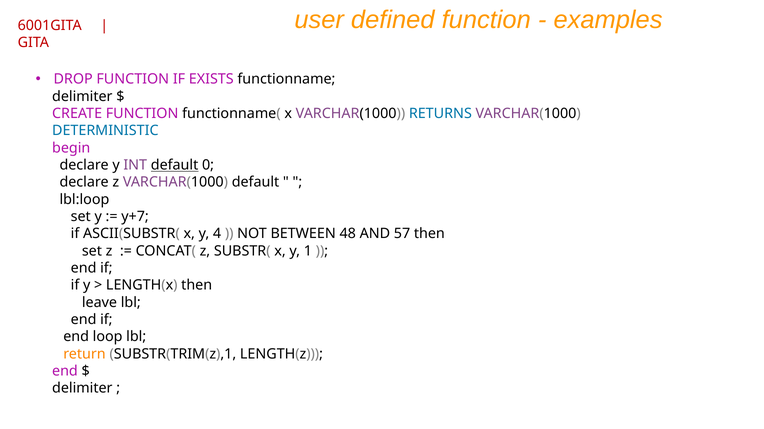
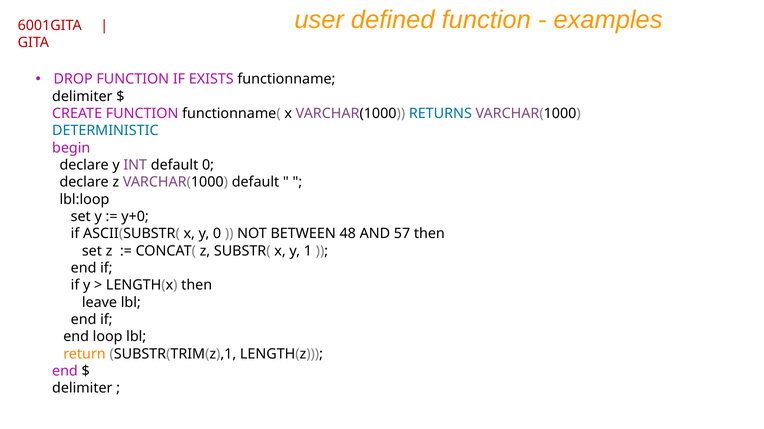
default underline: present -> none (175, 165)
y+7: y+7 -> y+0 (135, 217)
y 4: 4 -> 0 (217, 234)
